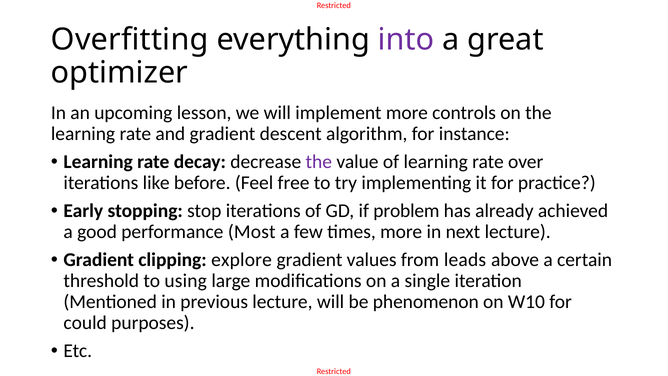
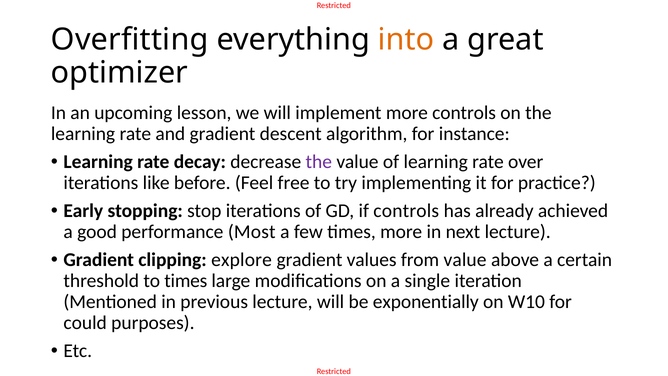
into colour: purple -> orange (406, 40)
if problem: problem -> controls (406, 211)
from leads: leads -> value (465, 260)
to using: using -> times (186, 281)
phenomenon: phenomenon -> exponentially (426, 302)
